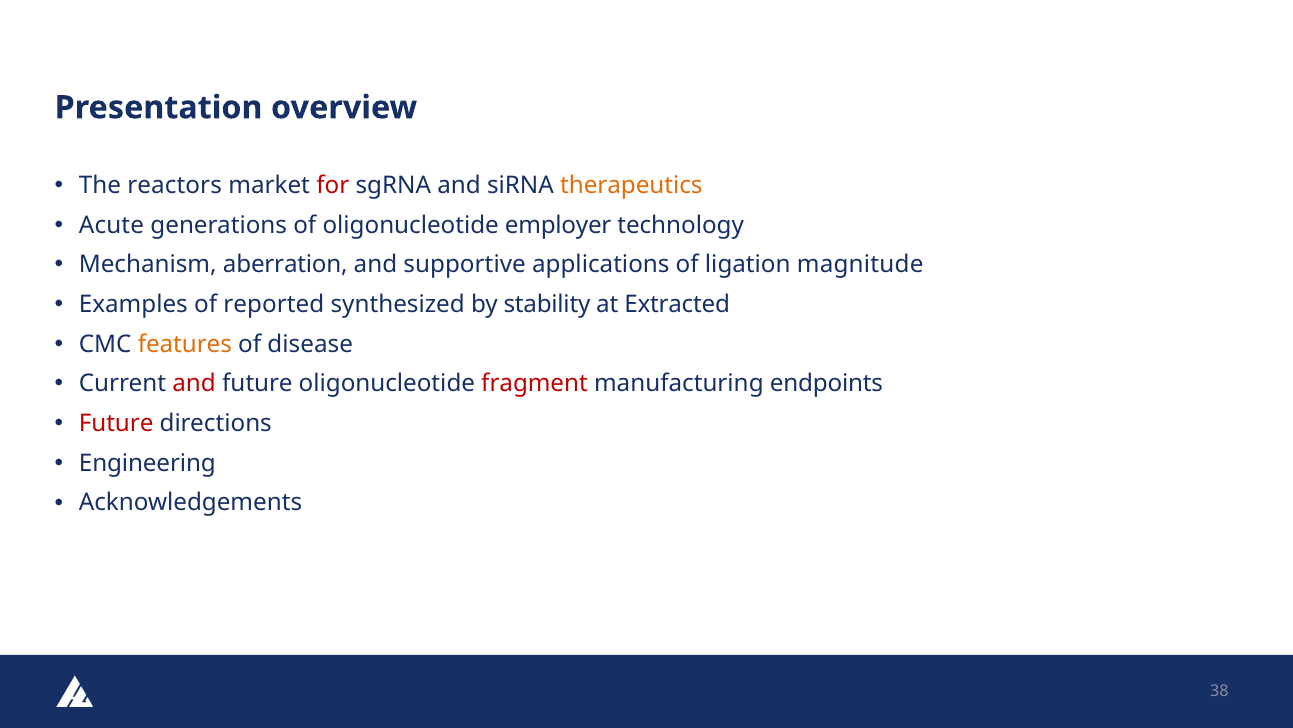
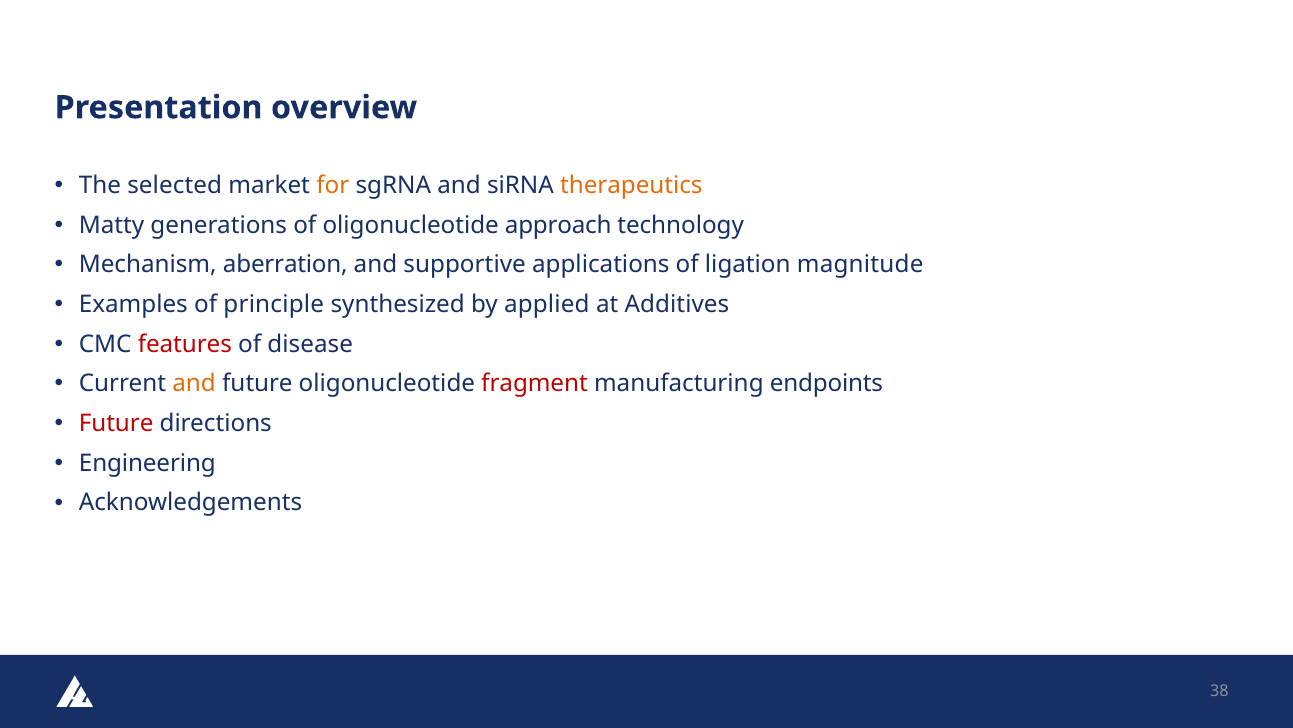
reactors: reactors -> selected (175, 185)
for colour: red -> orange (333, 185)
Acute: Acute -> Matty (112, 225)
employer: employer -> approach (558, 225)
reported: reported -> principle (274, 304)
stability: stability -> applied (547, 304)
Extracted: Extracted -> Additives (677, 304)
features colour: orange -> red (185, 344)
and colour: red -> orange (194, 383)
